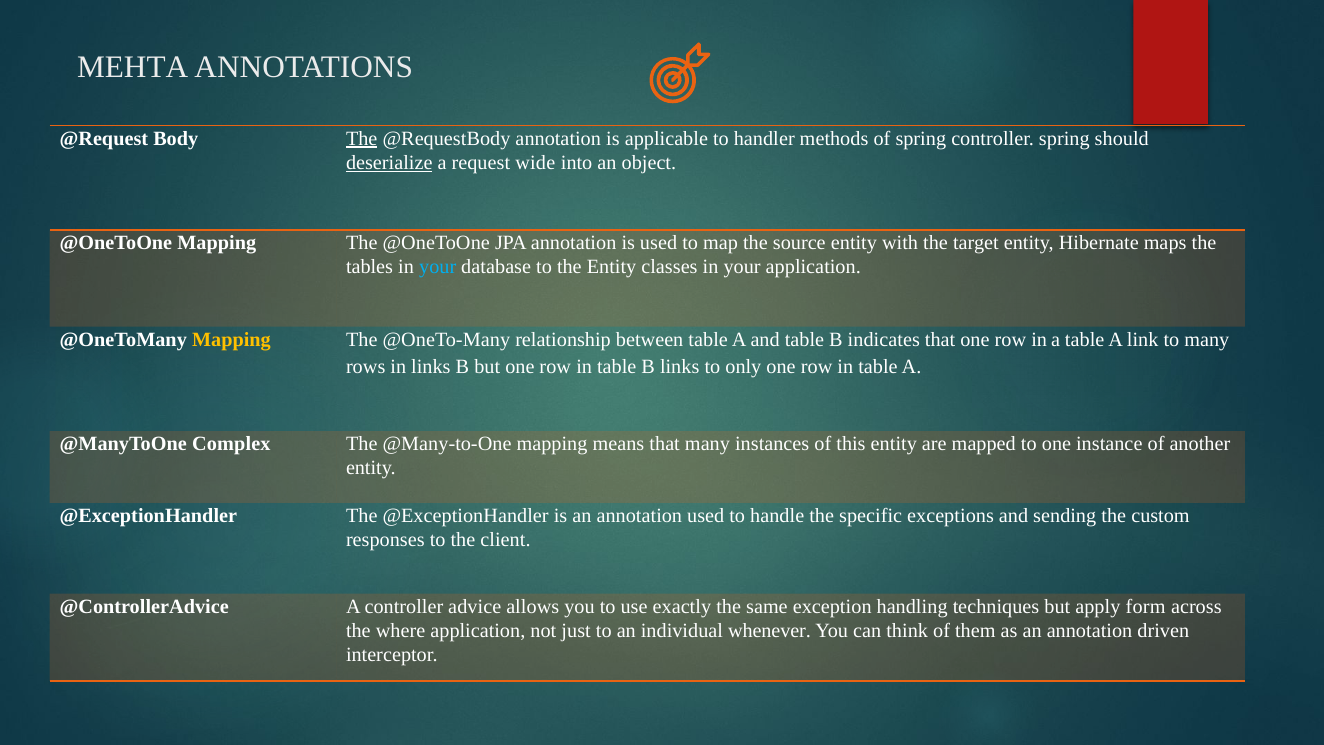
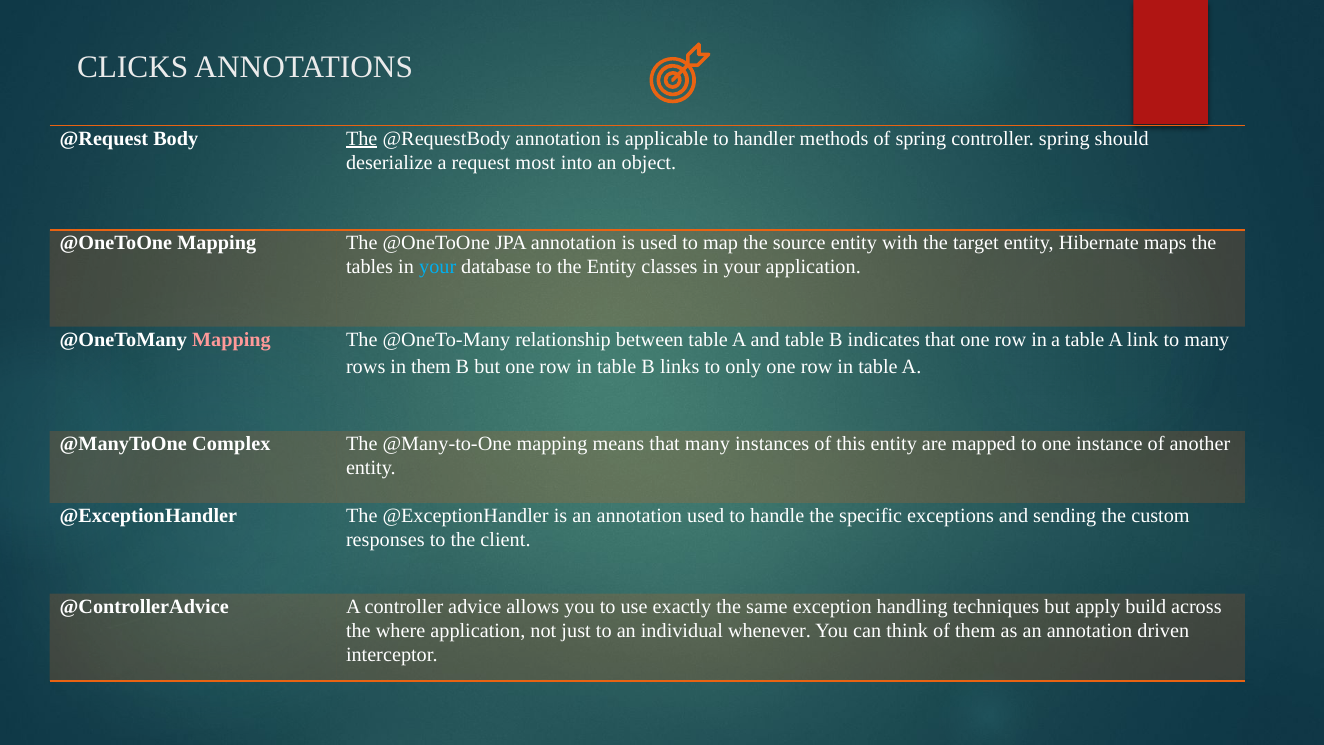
MEHTA: MEHTA -> CLICKS (133, 67)
deserialize underline: present -> none (389, 162)
wide: wide -> most (535, 162)
Mapping colour: yellow -> pink (231, 340)
in links: links -> them (431, 367)
form: form -> build (1146, 606)
